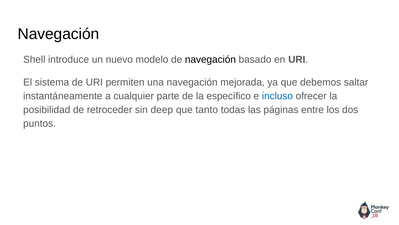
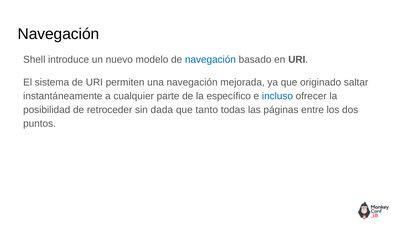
navegación colour: black -> blue (210, 59)
debemos: debemos -> originado (321, 82)
deep: deep -> dada (162, 110)
